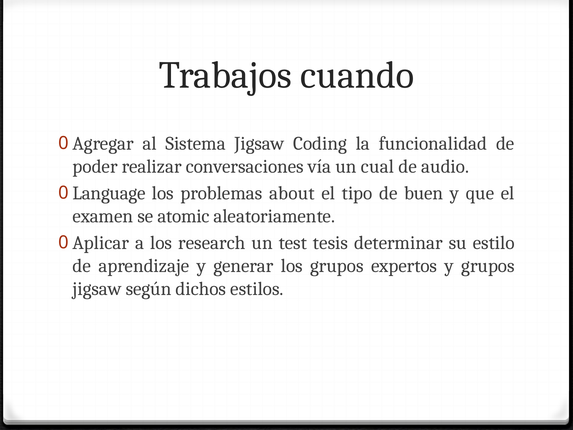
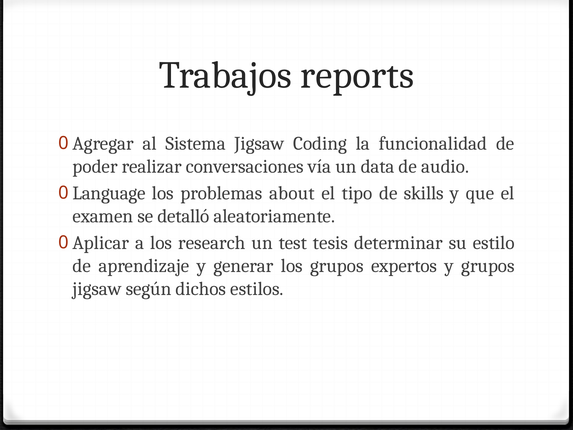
cuando: cuando -> reports (357, 75)
cual: cual -> data (378, 166)
buen: buen -> skills (424, 193)
atomic: atomic -> detalló (184, 216)
